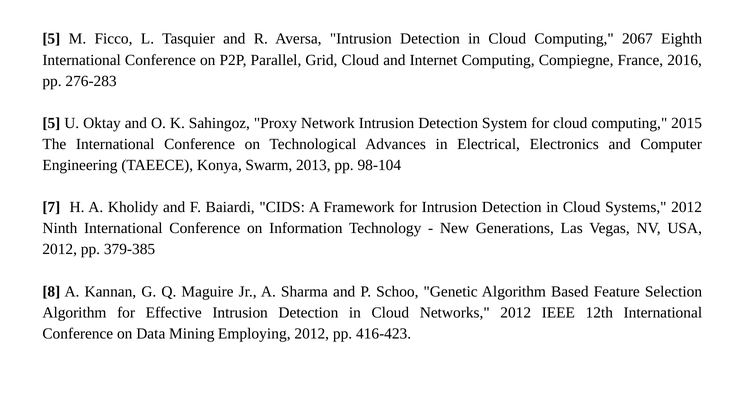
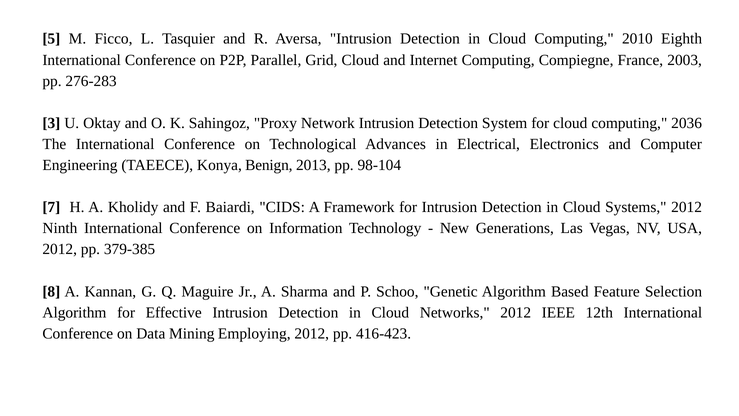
2067: 2067 -> 2010 (637, 39)
2016: 2016 -> 2003 (685, 60)
5: 5 -> 3 (51, 123)
2015: 2015 -> 2036 (687, 123)
Swarm: Swarm -> Benign (269, 165)
